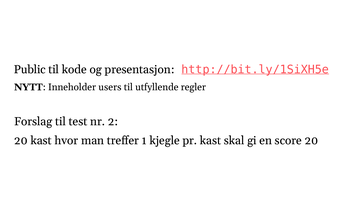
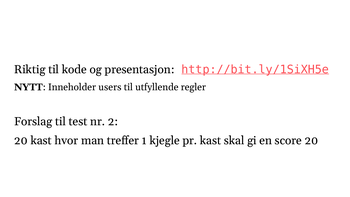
Public: Public -> Riktig (30, 70)
